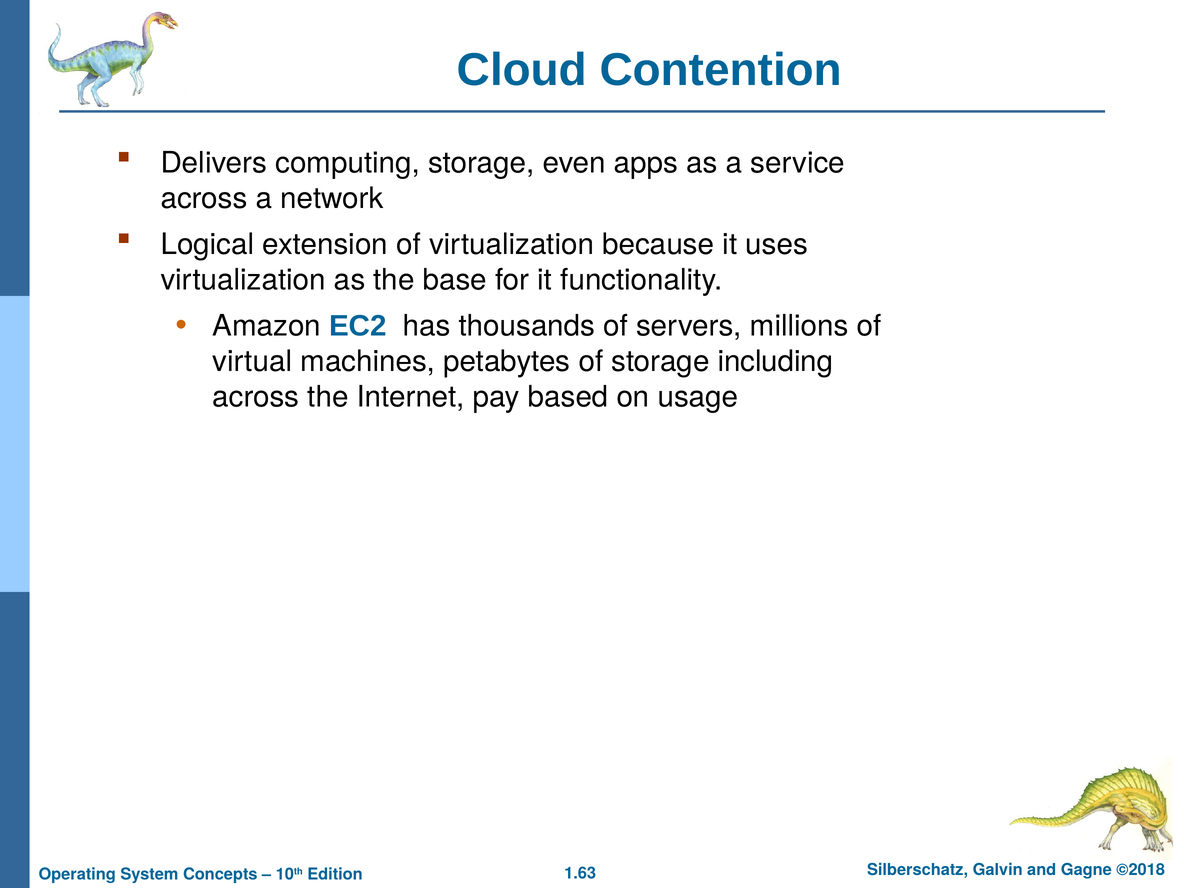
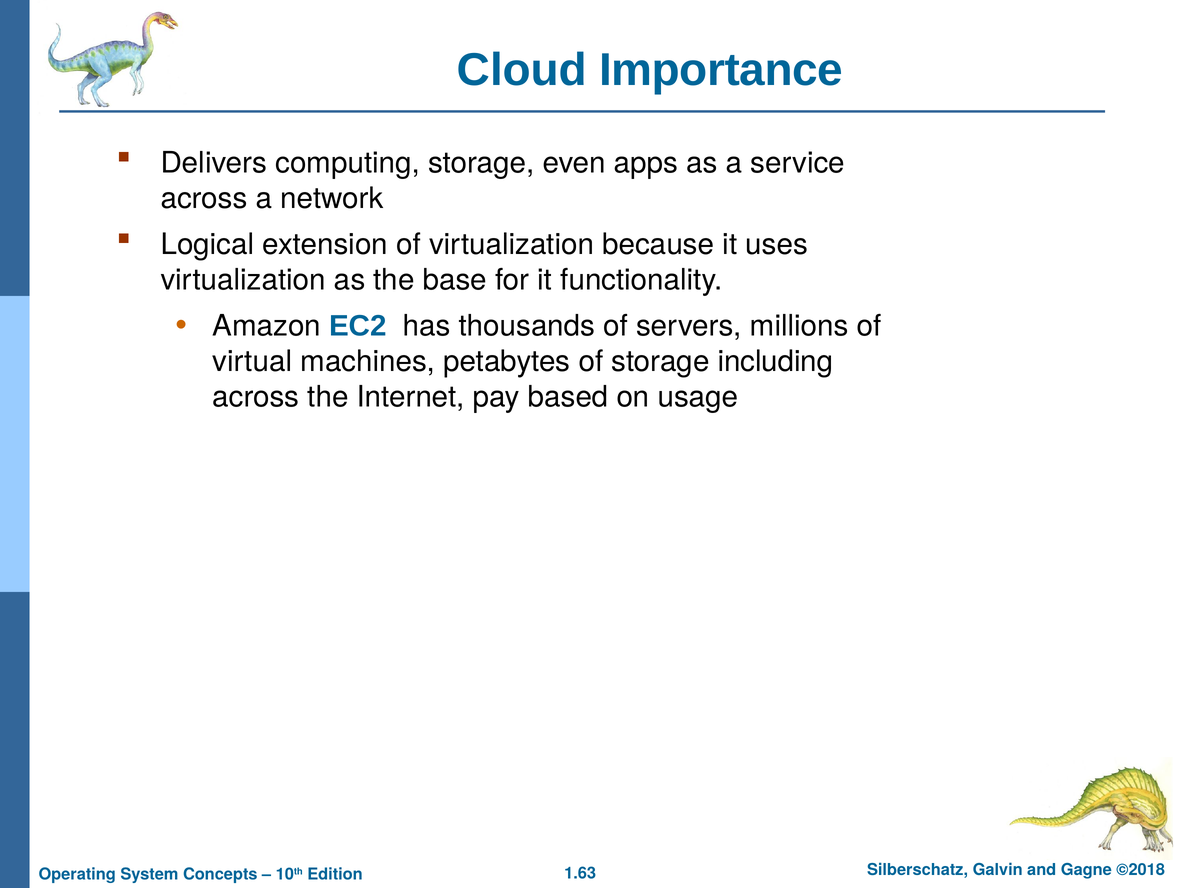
Contention: Contention -> Importance (721, 70)
